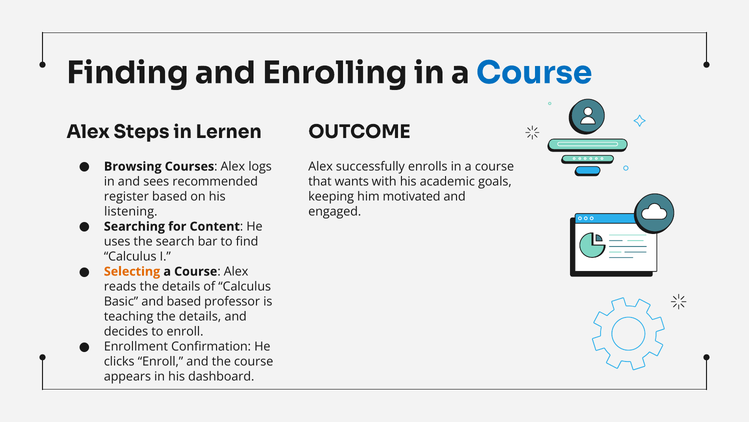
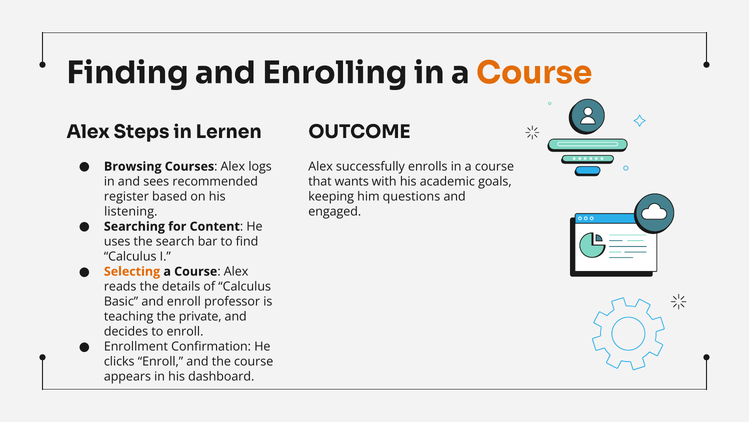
Course colour: blue -> orange (534, 73)
motivated: motivated -> questions (411, 196)
and based: based -> enroll (184, 301)
teaching the details: details -> private (200, 316)
